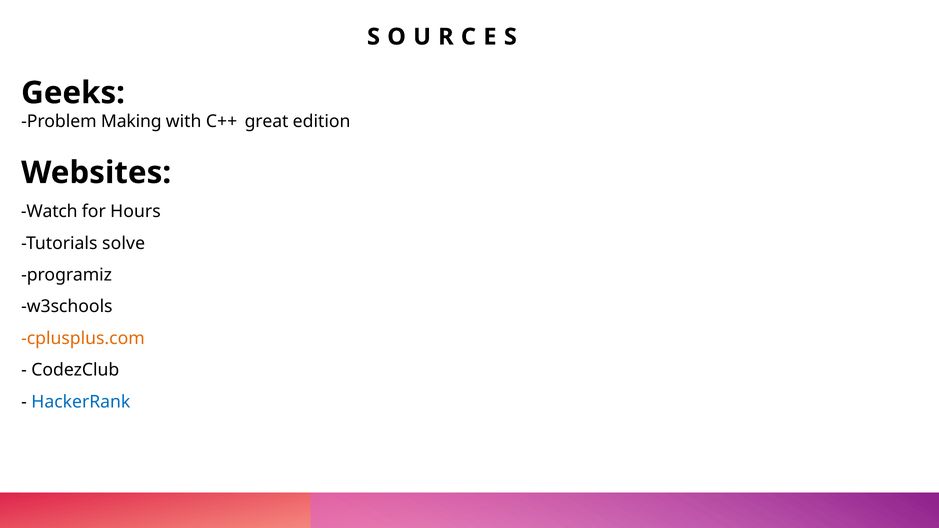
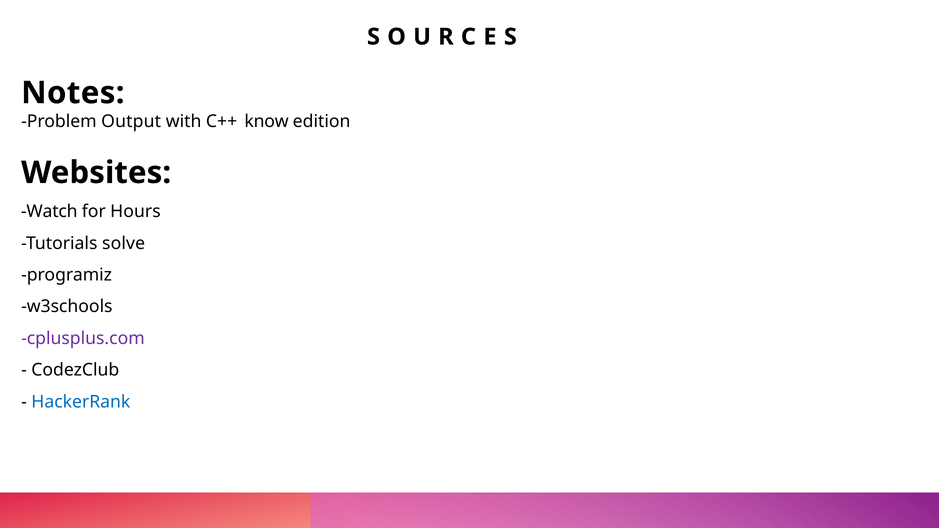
Geeks: Geeks -> Notes (73, 93)
Making: Making -> Output (131, 121)
great: great -> know (267, 121)
cplusplus.com colour: orange -> purple (83, 338)
